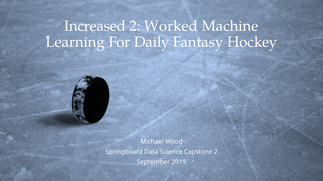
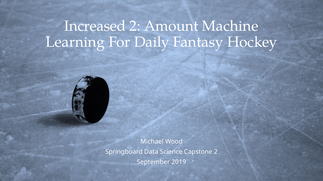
Worked: Worked -> Amount (171, 26)
